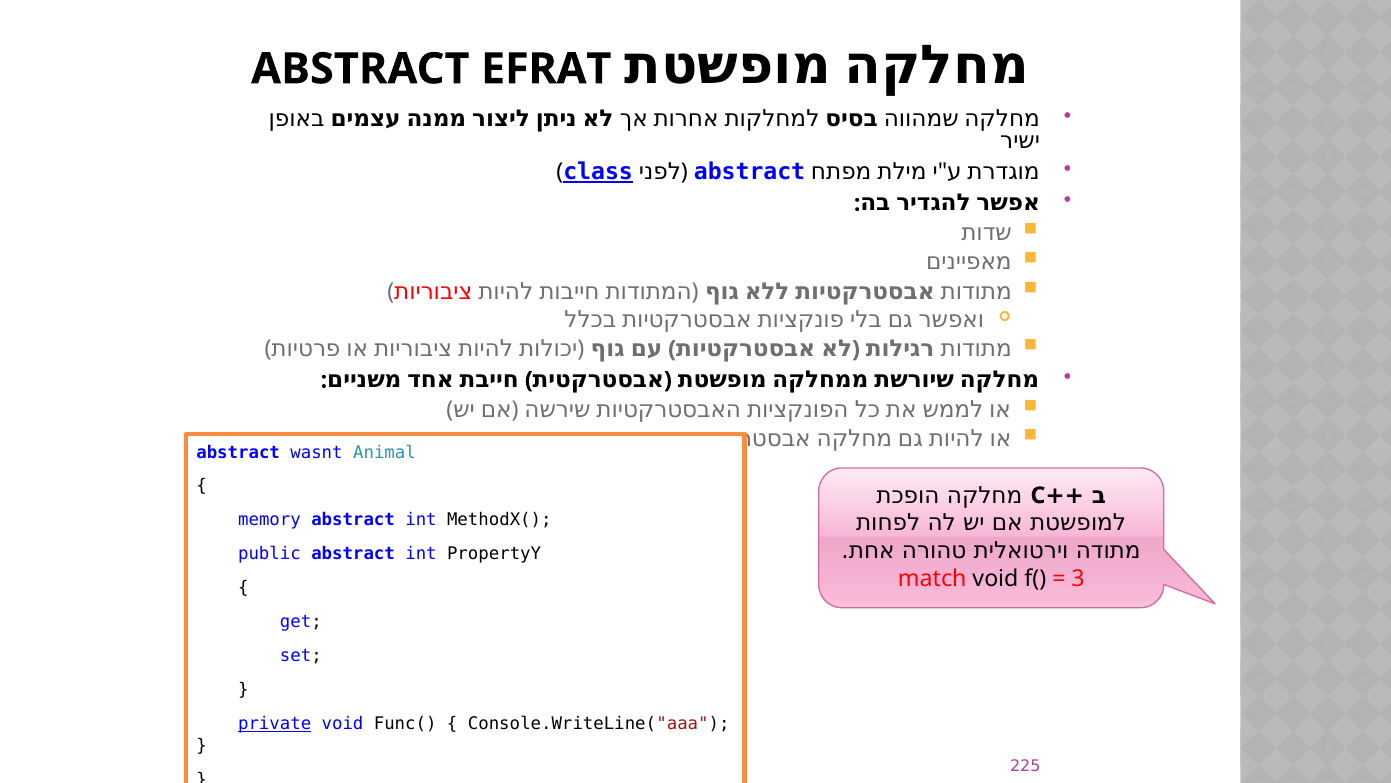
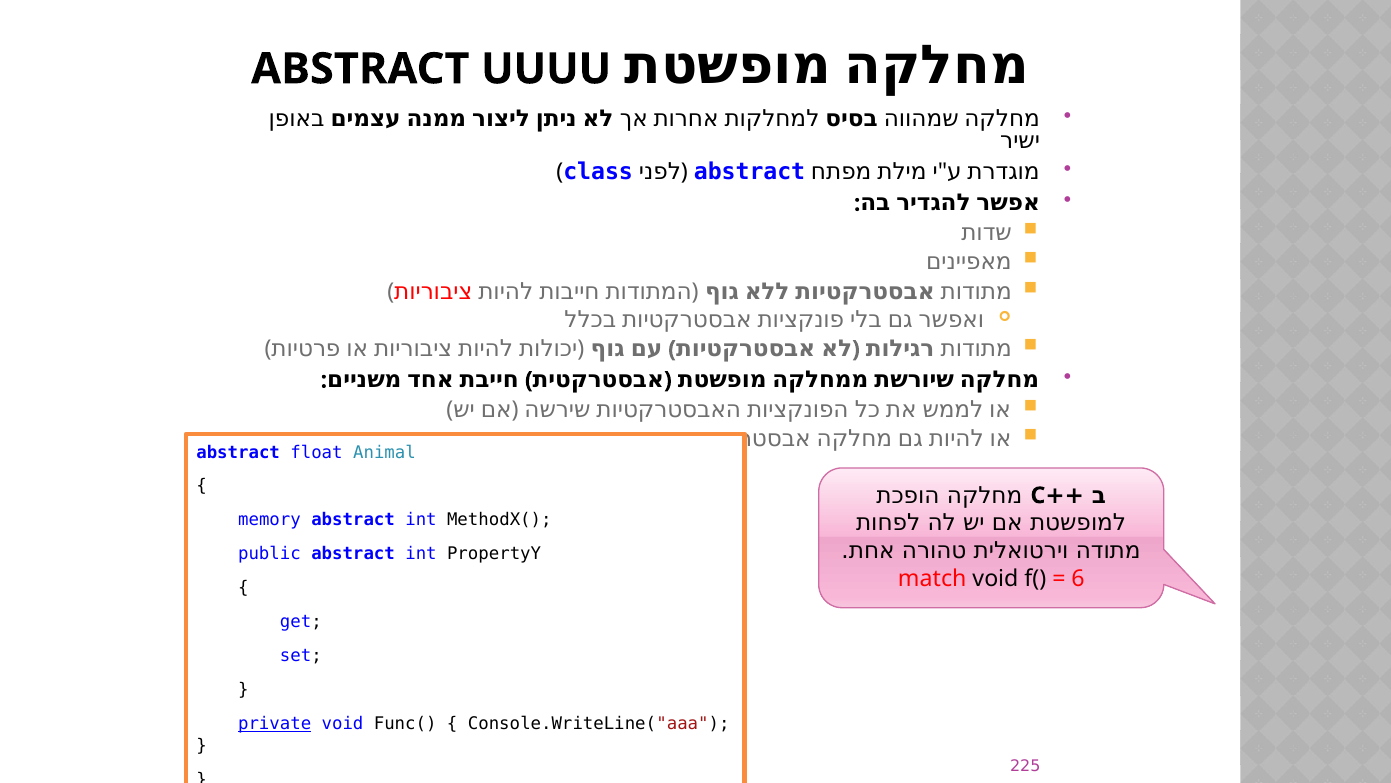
EFRAT: EFRAT -> UUUU (546, 69)
class underline: present -> none (598, 172)
wasnt: wasnt -> float (317, 452)
3: 3 -> 6 (1078, 579)
